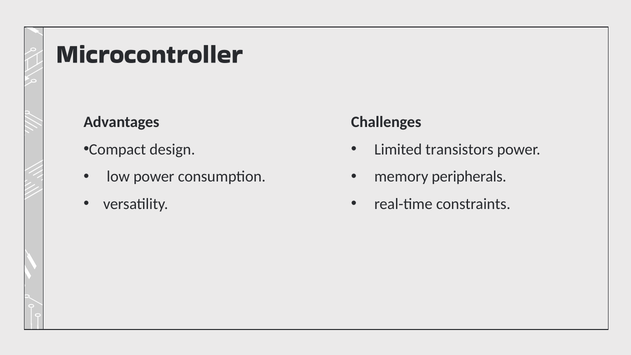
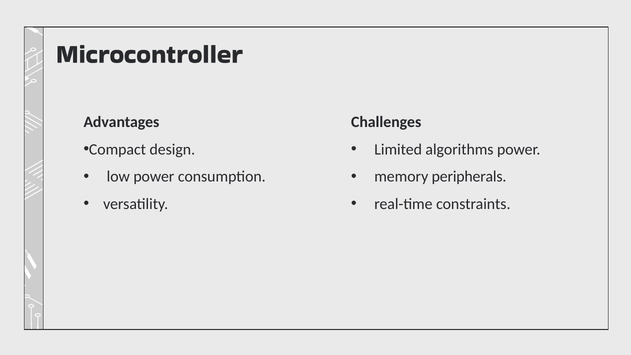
transistors: transistors -> algorithms (460, 149)
